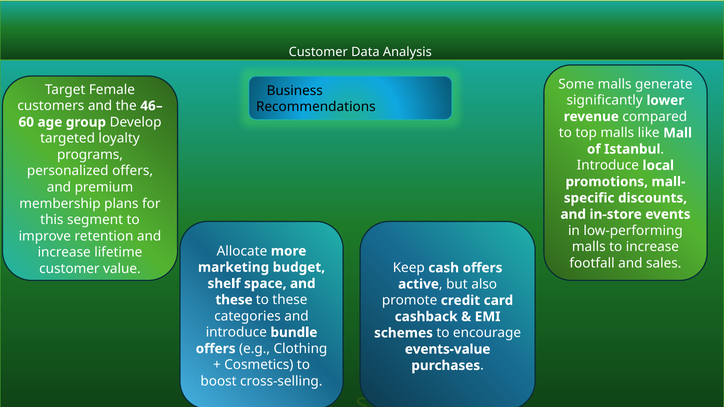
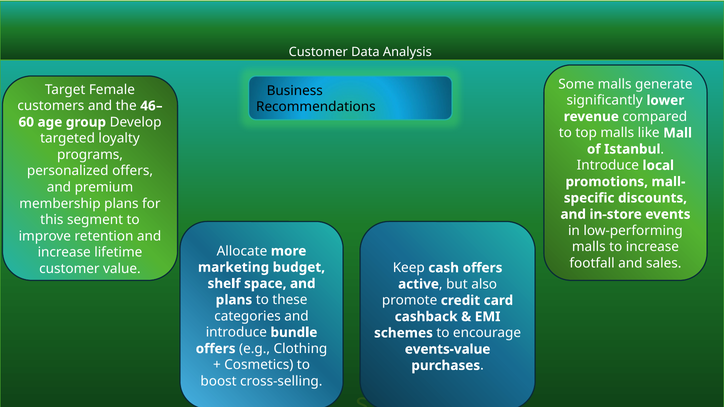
these: these -> plans (234, 300)
